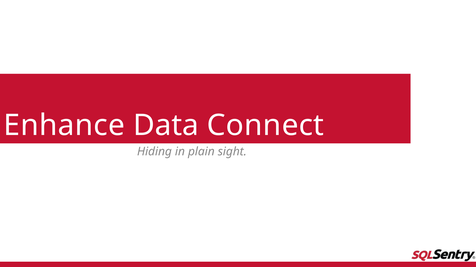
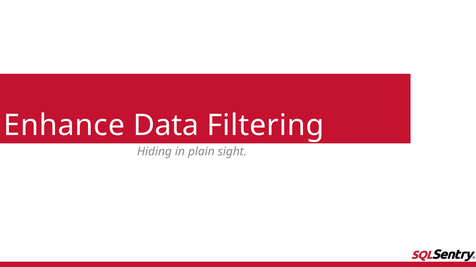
Connect: Connect -> Filtering (265, 126)
